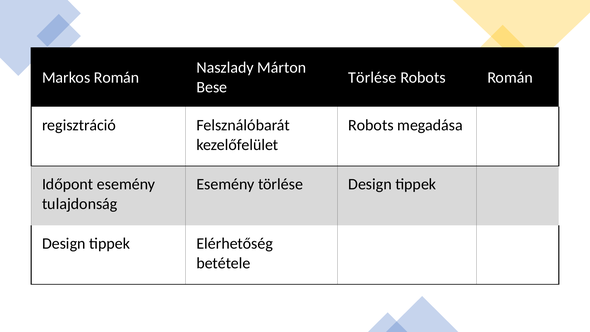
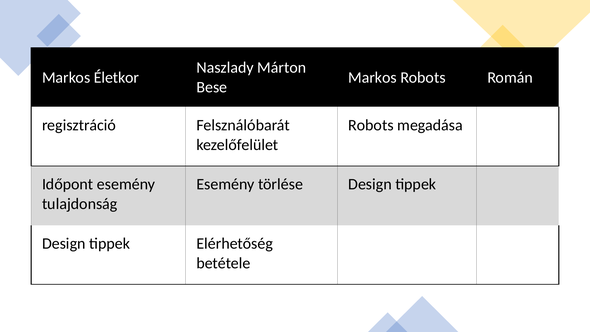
Markos Román: Román -> Életkor (117, 77)
Törlése: Törlése -> Markos (372, 77)
